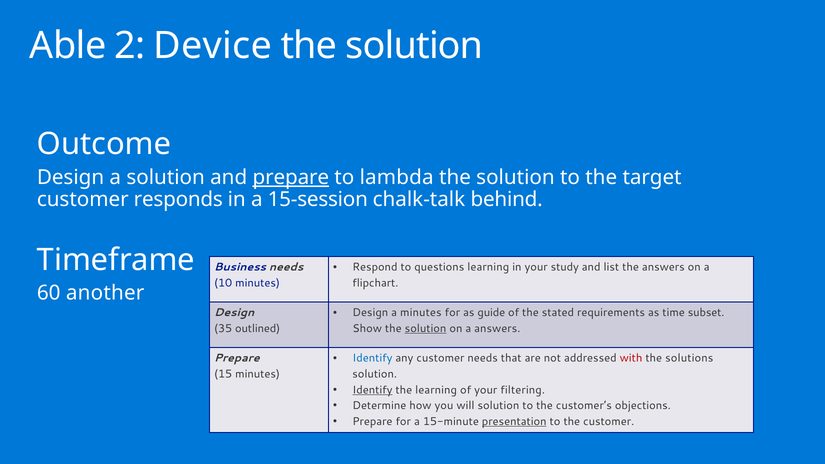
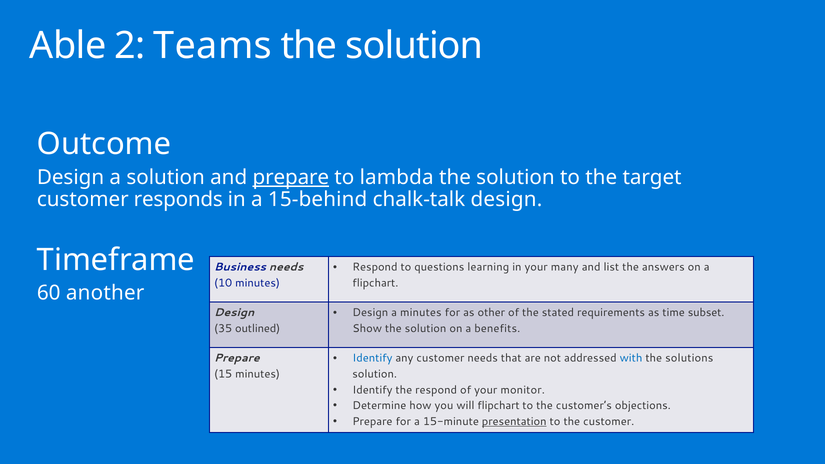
Device: Device -> Teams (213, 46)
15-session: 15-session -> 15-behind (318, 200)
chalk-talk behind: behind -> design (506, 200)
study: study -> many (565, 267)
guide: guide -> other (491, 313)
solution underline: present -> none (426, 329)
a answers: answers -> benefits (497, 329)
with colour: red -> blue (631, 358)
Identify underline: present -> none (372, 390)
the learning: learning -> respond (436, 390)
filtering: filtering -> monitor (523, 390)
will solution: solution -> flipchart (498, 406)
